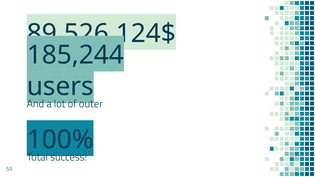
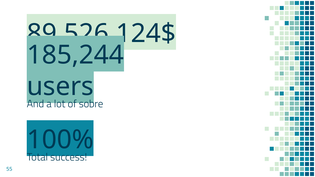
outer: outer -> sobre (91, 104)
